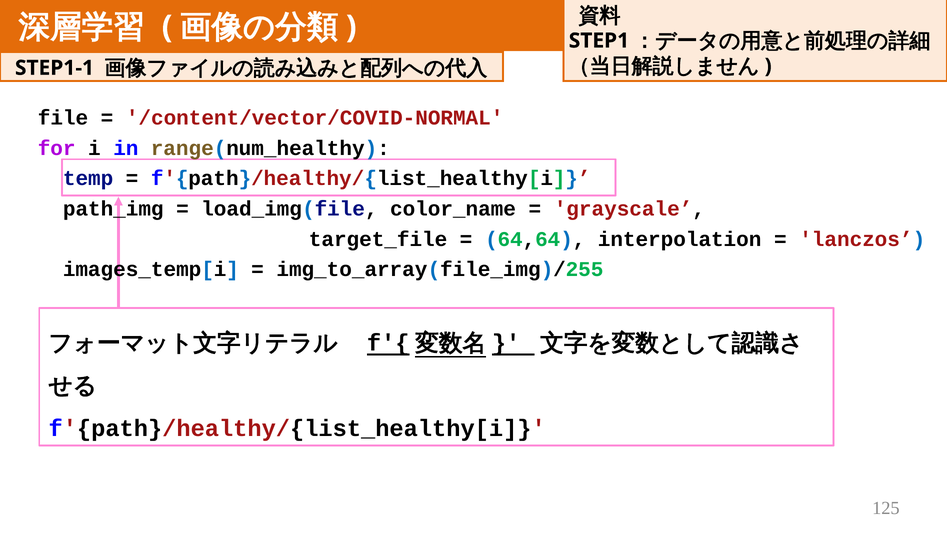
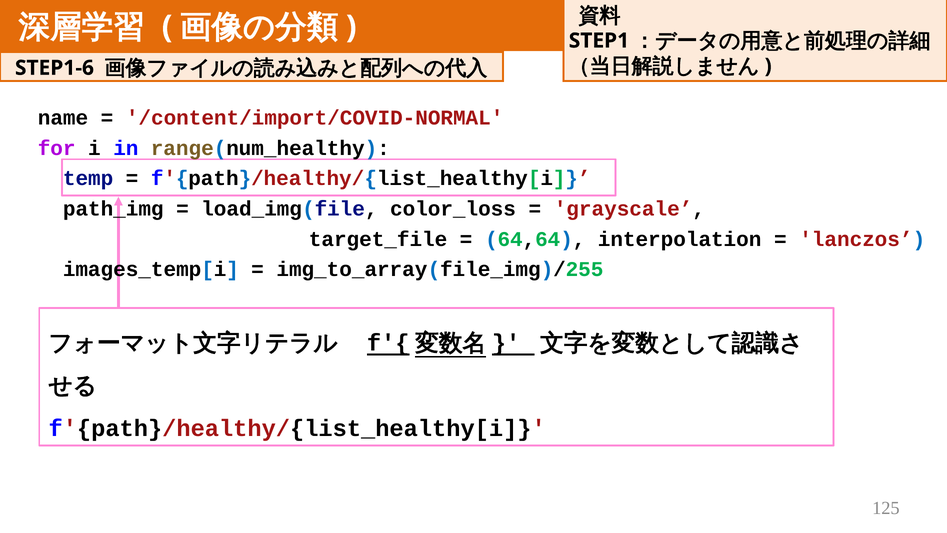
STEP1-1: STEP1-1 -> STEP1-6 (54, 68)
file: file -> name (63, 118)
/content/vector/COVID-NORMAL: /content/vector/COVID-NORMAL -> /content/import/COVID-NORMAL (315, 118)
color_name: color_name -> color_loss (453, 209)
